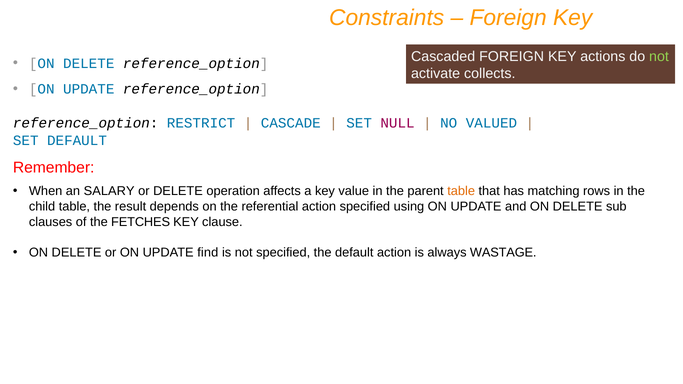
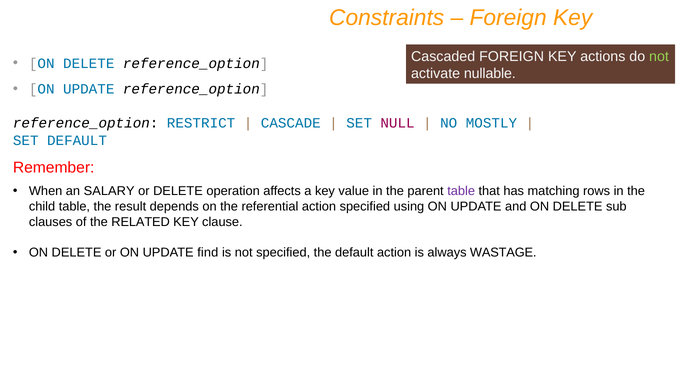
collects: collects -> nullable (490, 74)
VALUED: VALUED -> MOSTLY (491, 123)
table colour: orange -> purple (461, 191)
FETCHES: FETCHES -> RELATED (141, 222)
